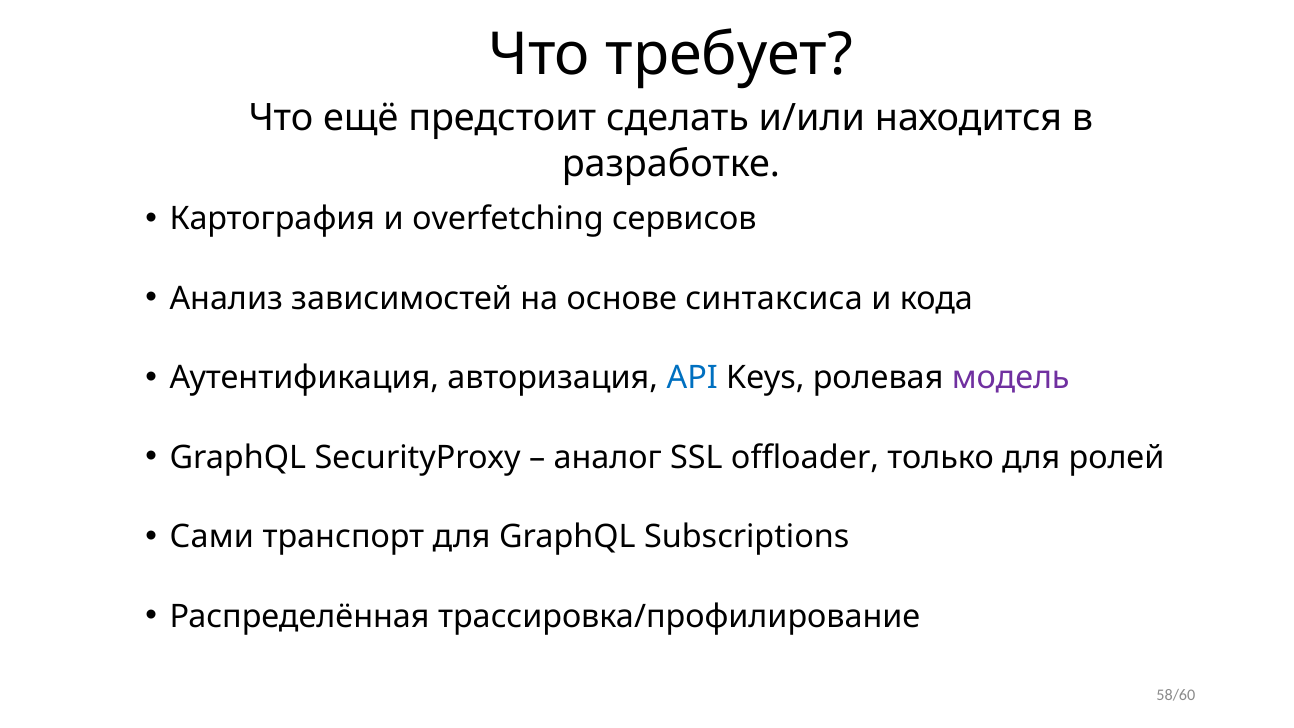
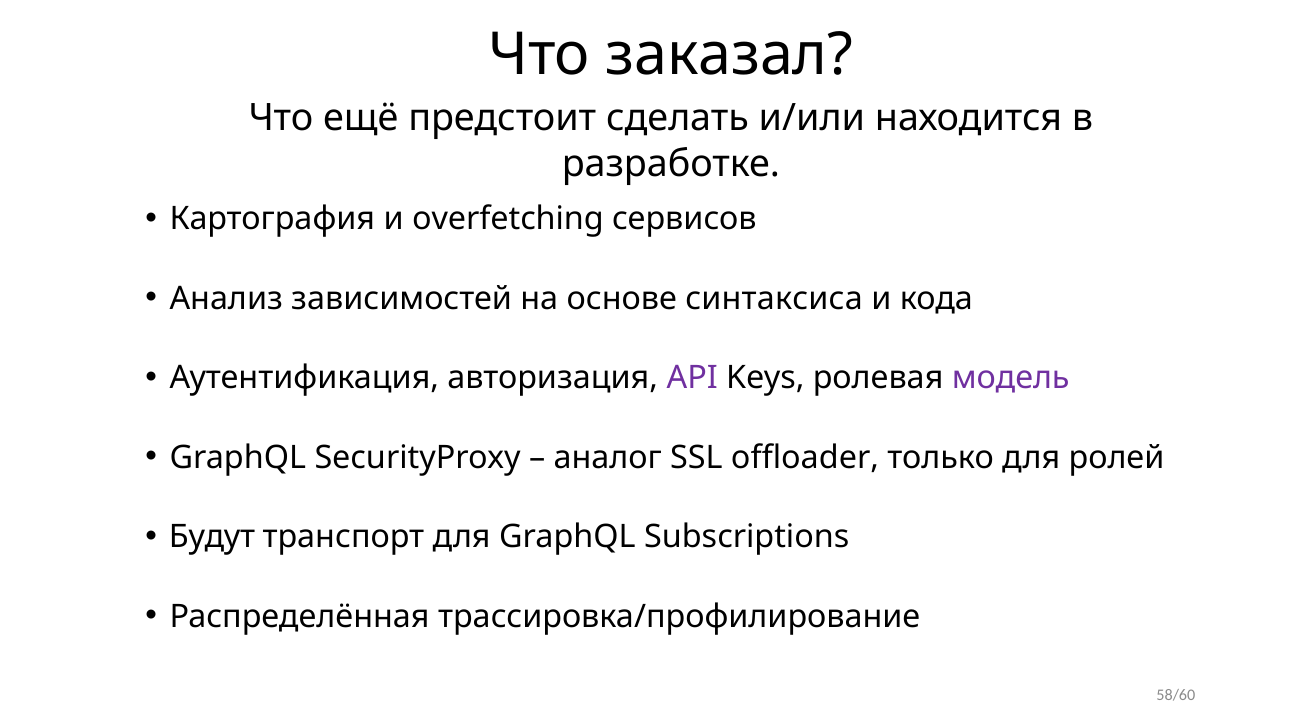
требует: требует -> заказал (730, 55)
API colour: blue -> purple (692, 378)
Сами: Сами -> Будут (212, 537)
